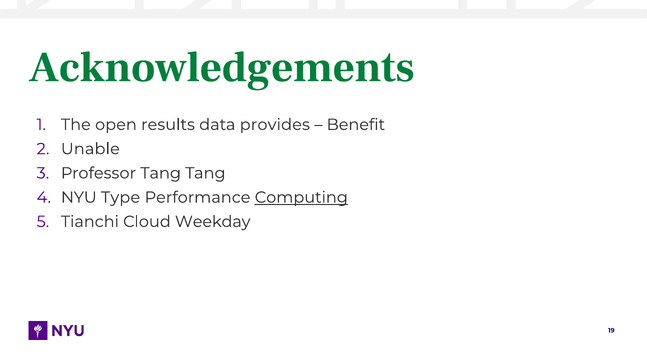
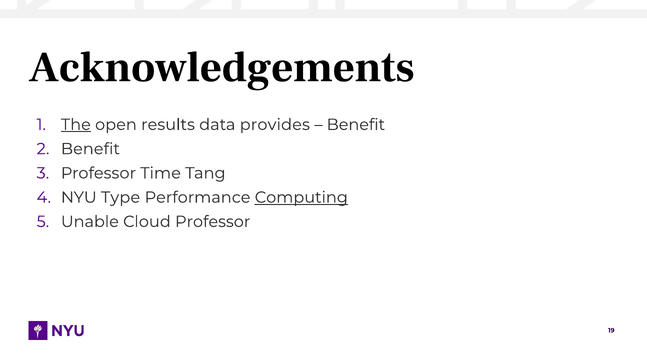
Acknowledgements colour: green -> black (222, 67)
The underline: none -> present (76, 125)
Unable: Unable -> Benefit (90, 149)
Professor Tang: Tang -> Time (161, 173)
Tianchi: Tianchi -> Unable (90, 222)
Cloud Weekday: Weekday -> Professor (213, 222)
